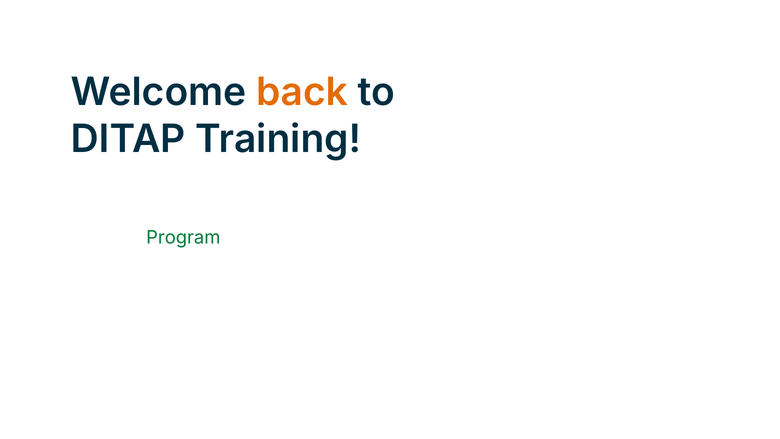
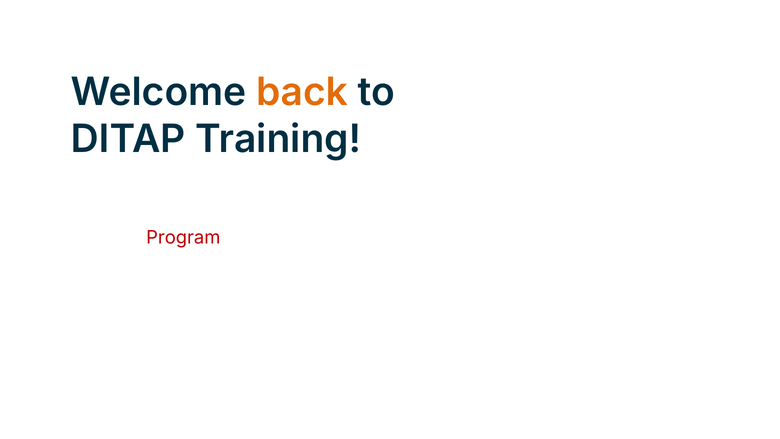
Program colour: green -> red (183, 238)
